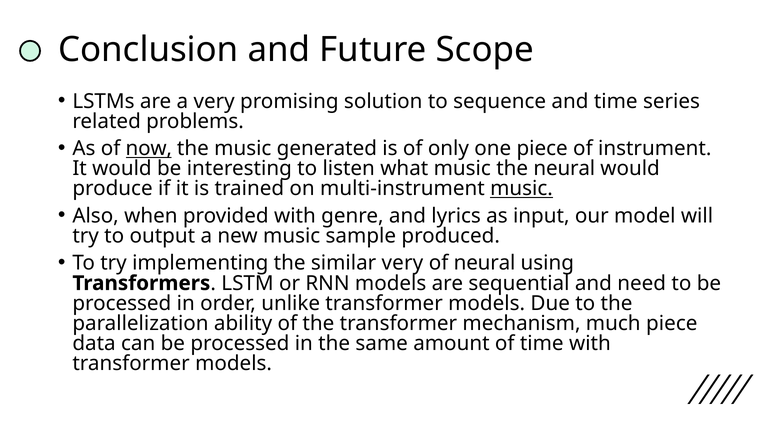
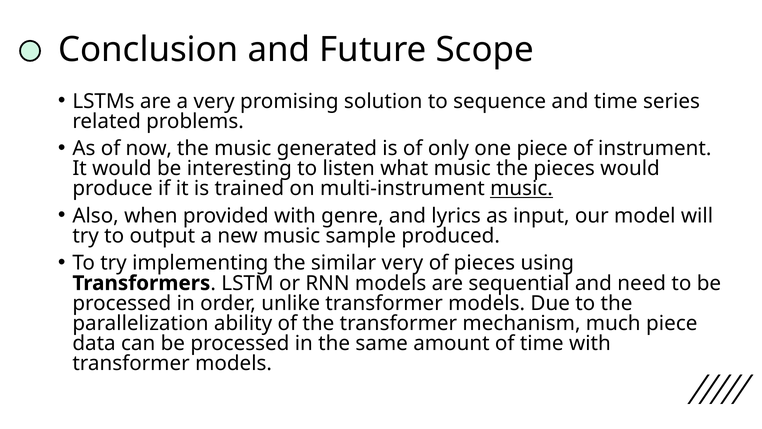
now underline: present -> none (149, 148)
the neural: neural -> pieces (564, 168)
of neural: neural -> pieces (484, 263)
